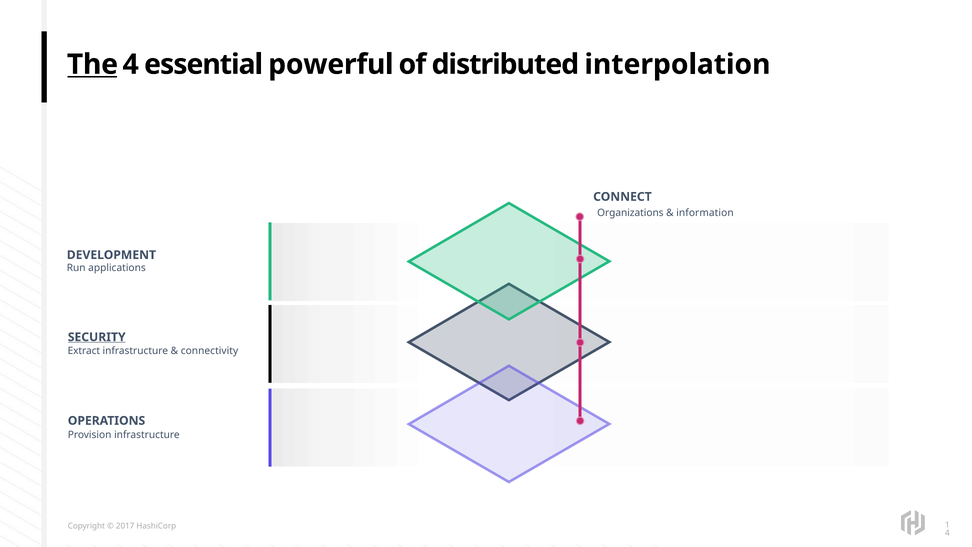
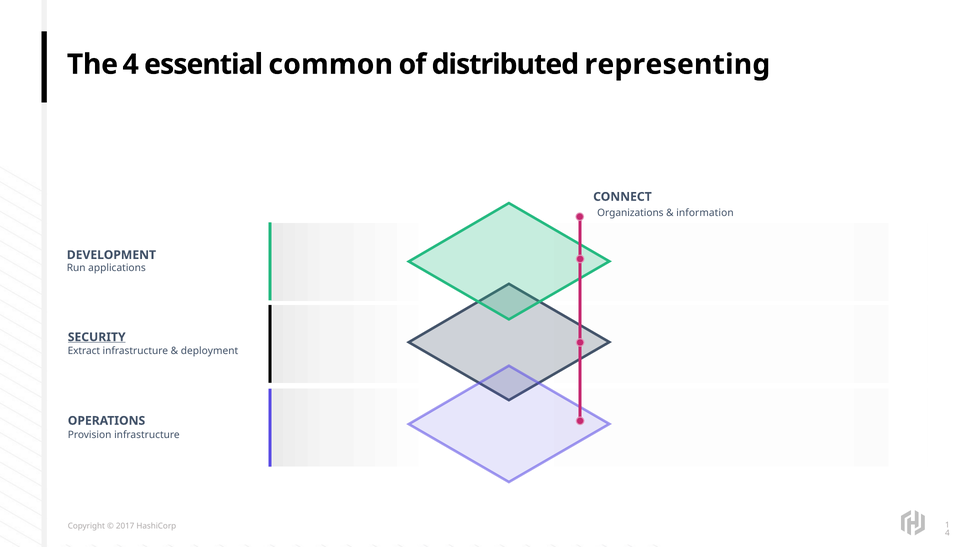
The underline: present -> none (92, 64)
powerful: powerful -> common (331, 64)
interpolation: interpolation -> representing (677, 64)
connectivity: connectivity -> deployment (209, 351)
